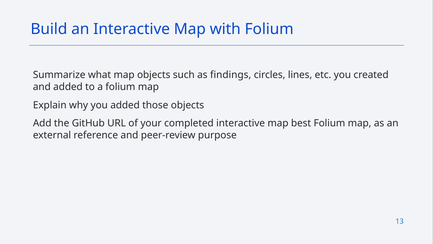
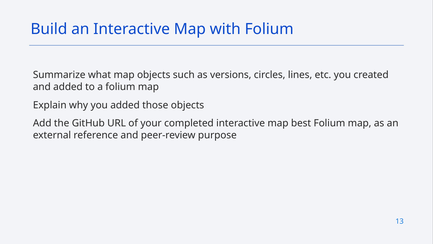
findings: findings -> versions (231, 75)
